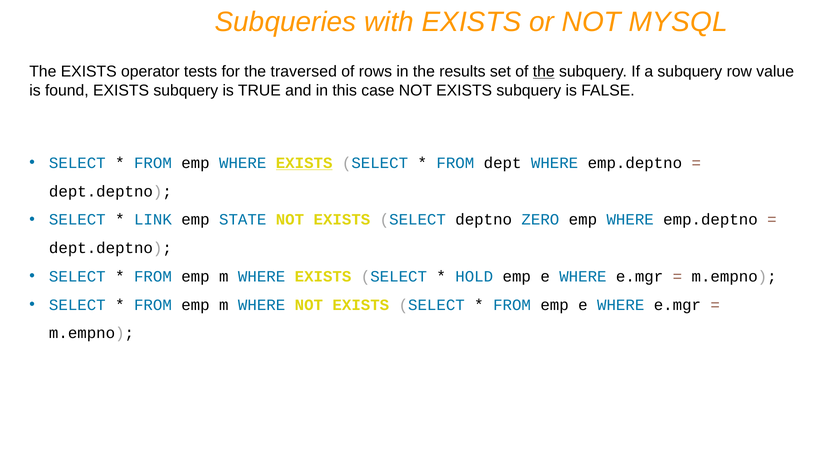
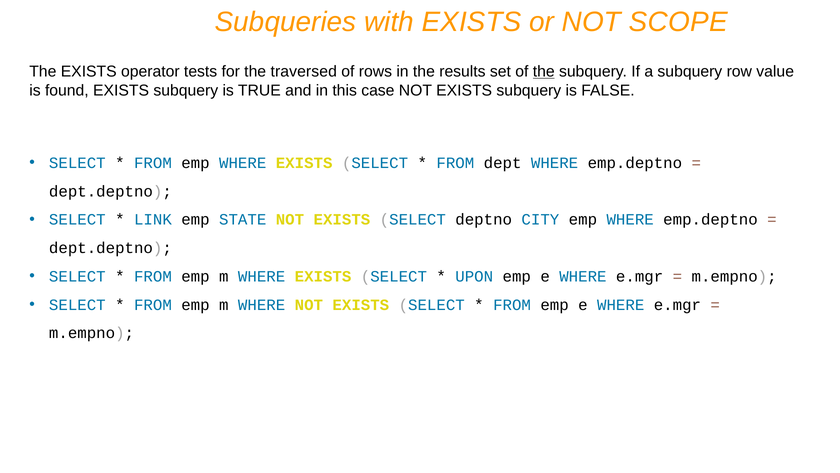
MYSQL: MYSQL -> SCOPE (678, 22)
EXISTS underline: present -> none (304, 163)
ZERO: ZERO -> CITY (540, 220)
HOLD: HOLD -> UPON (474, 276)
